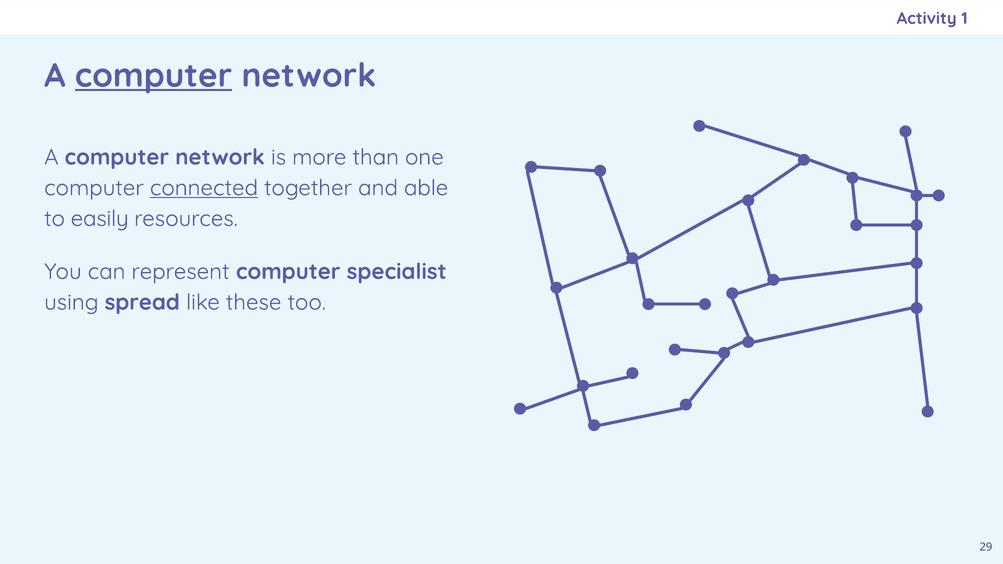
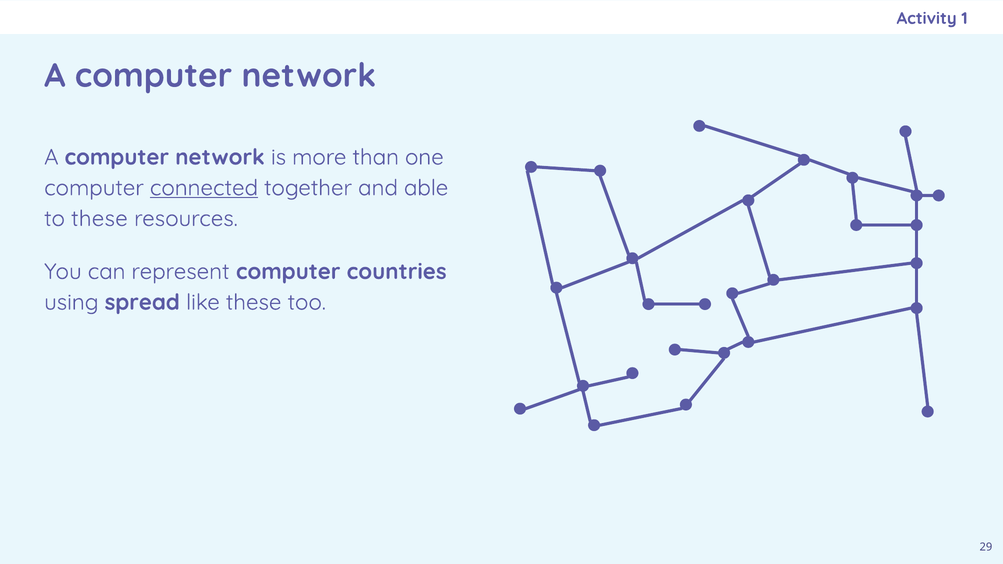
computer underline: present -> none (153, 76)
to easily: easily -> these (99, 219)
specialist: specialist -> countries (397, 272)
